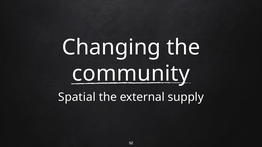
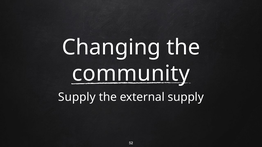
Spatial: Spatial -> Supply (77, 97)
